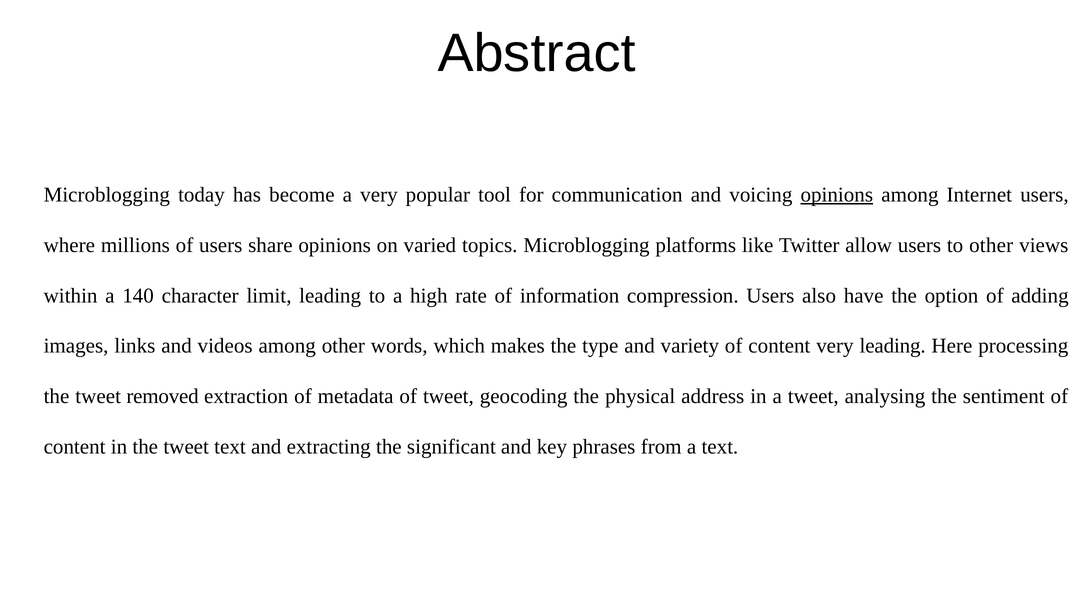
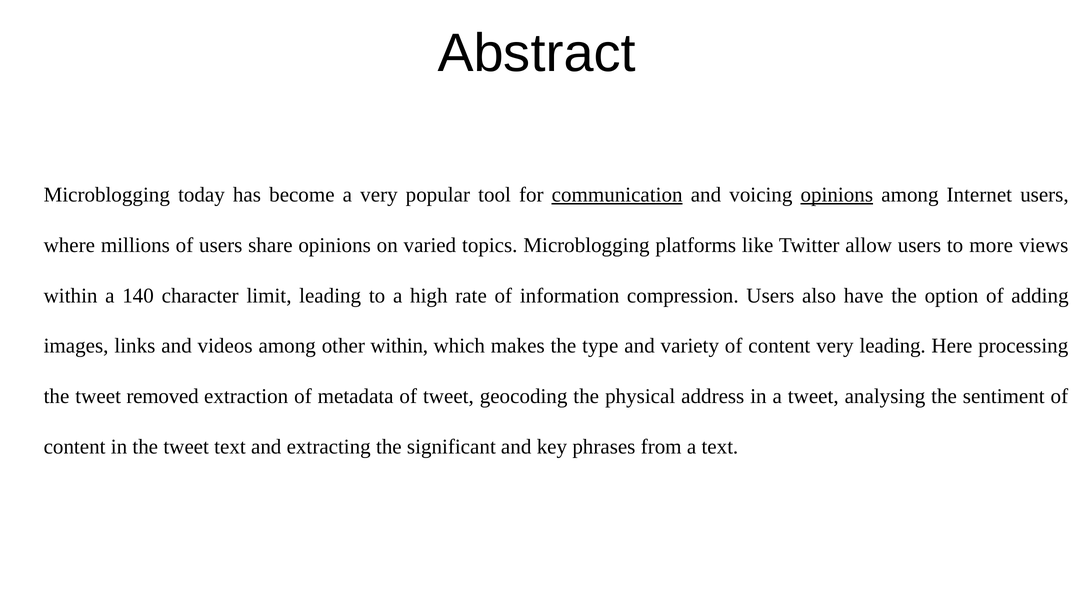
communication underline: none -> present (617, 195)
to other: other -> more (991, 245)
other words: words -> within (399, 346)
